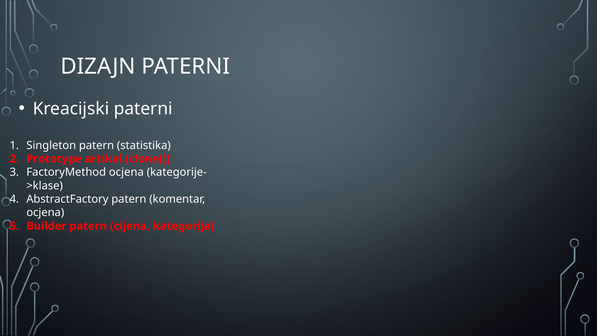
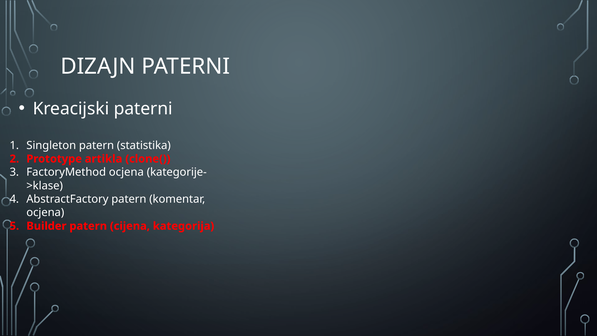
artikal: artikal -> artikla (104, 159)
